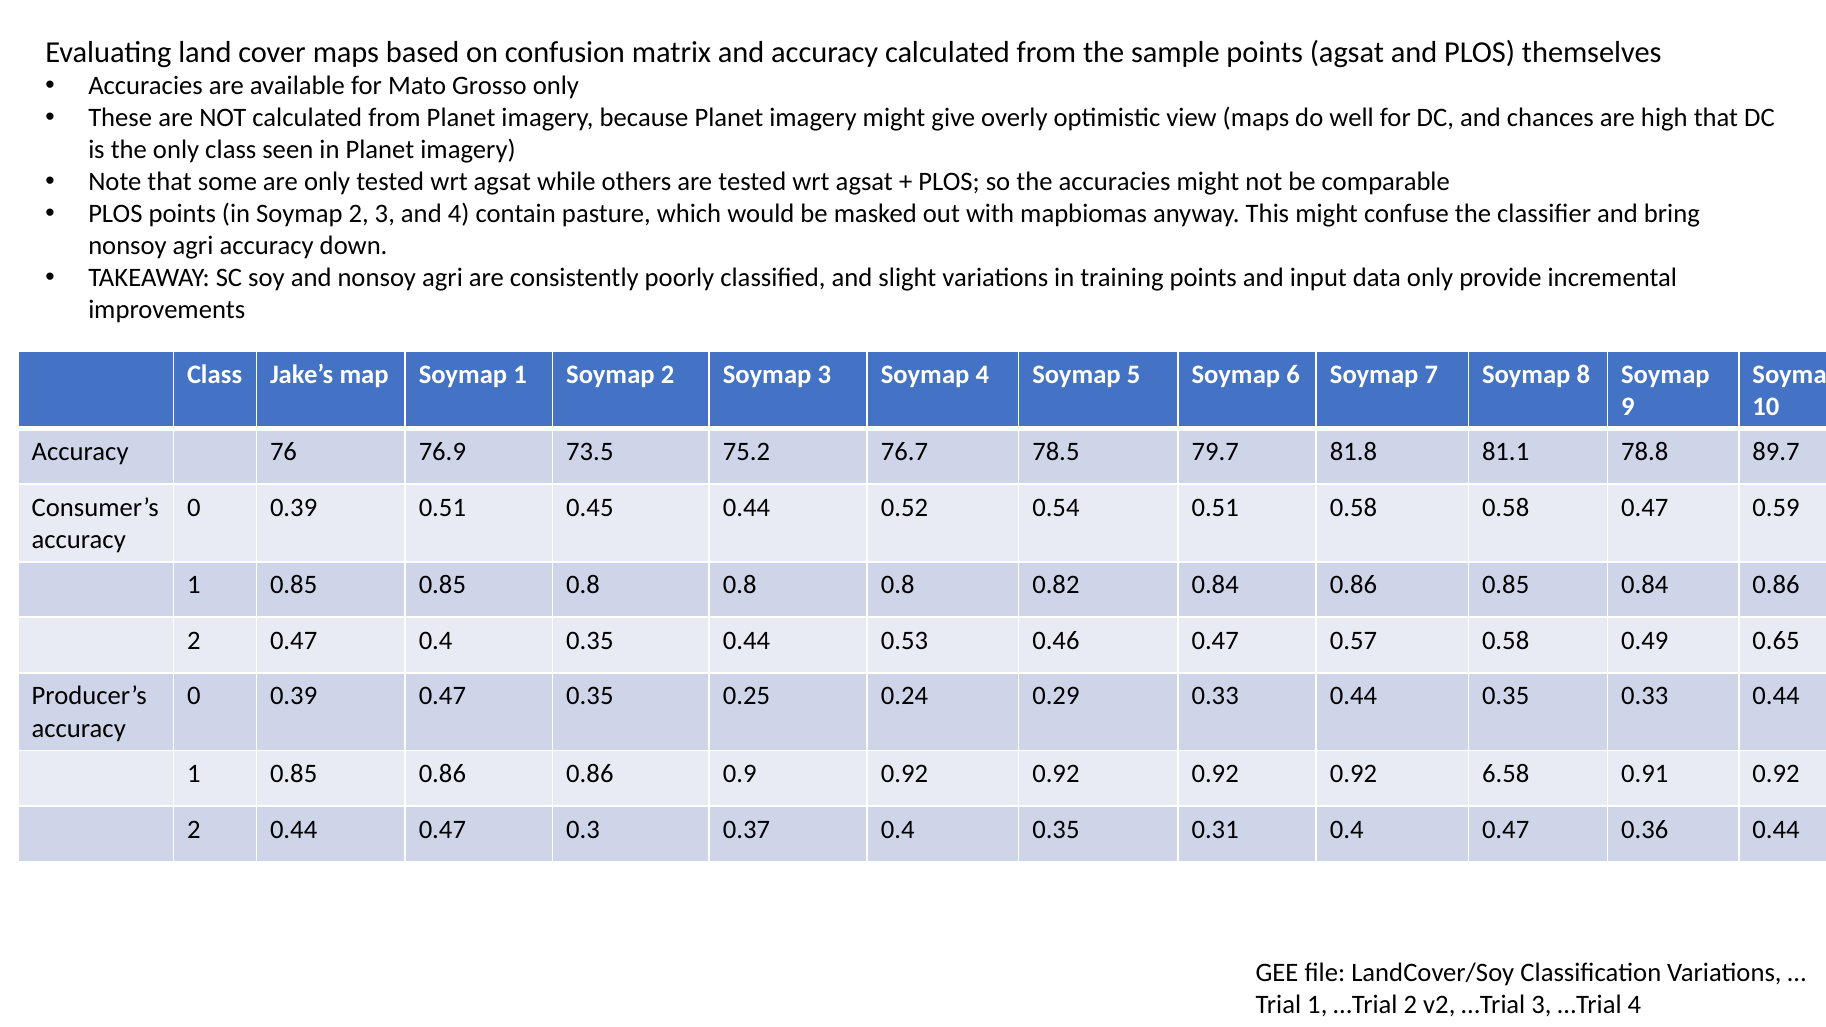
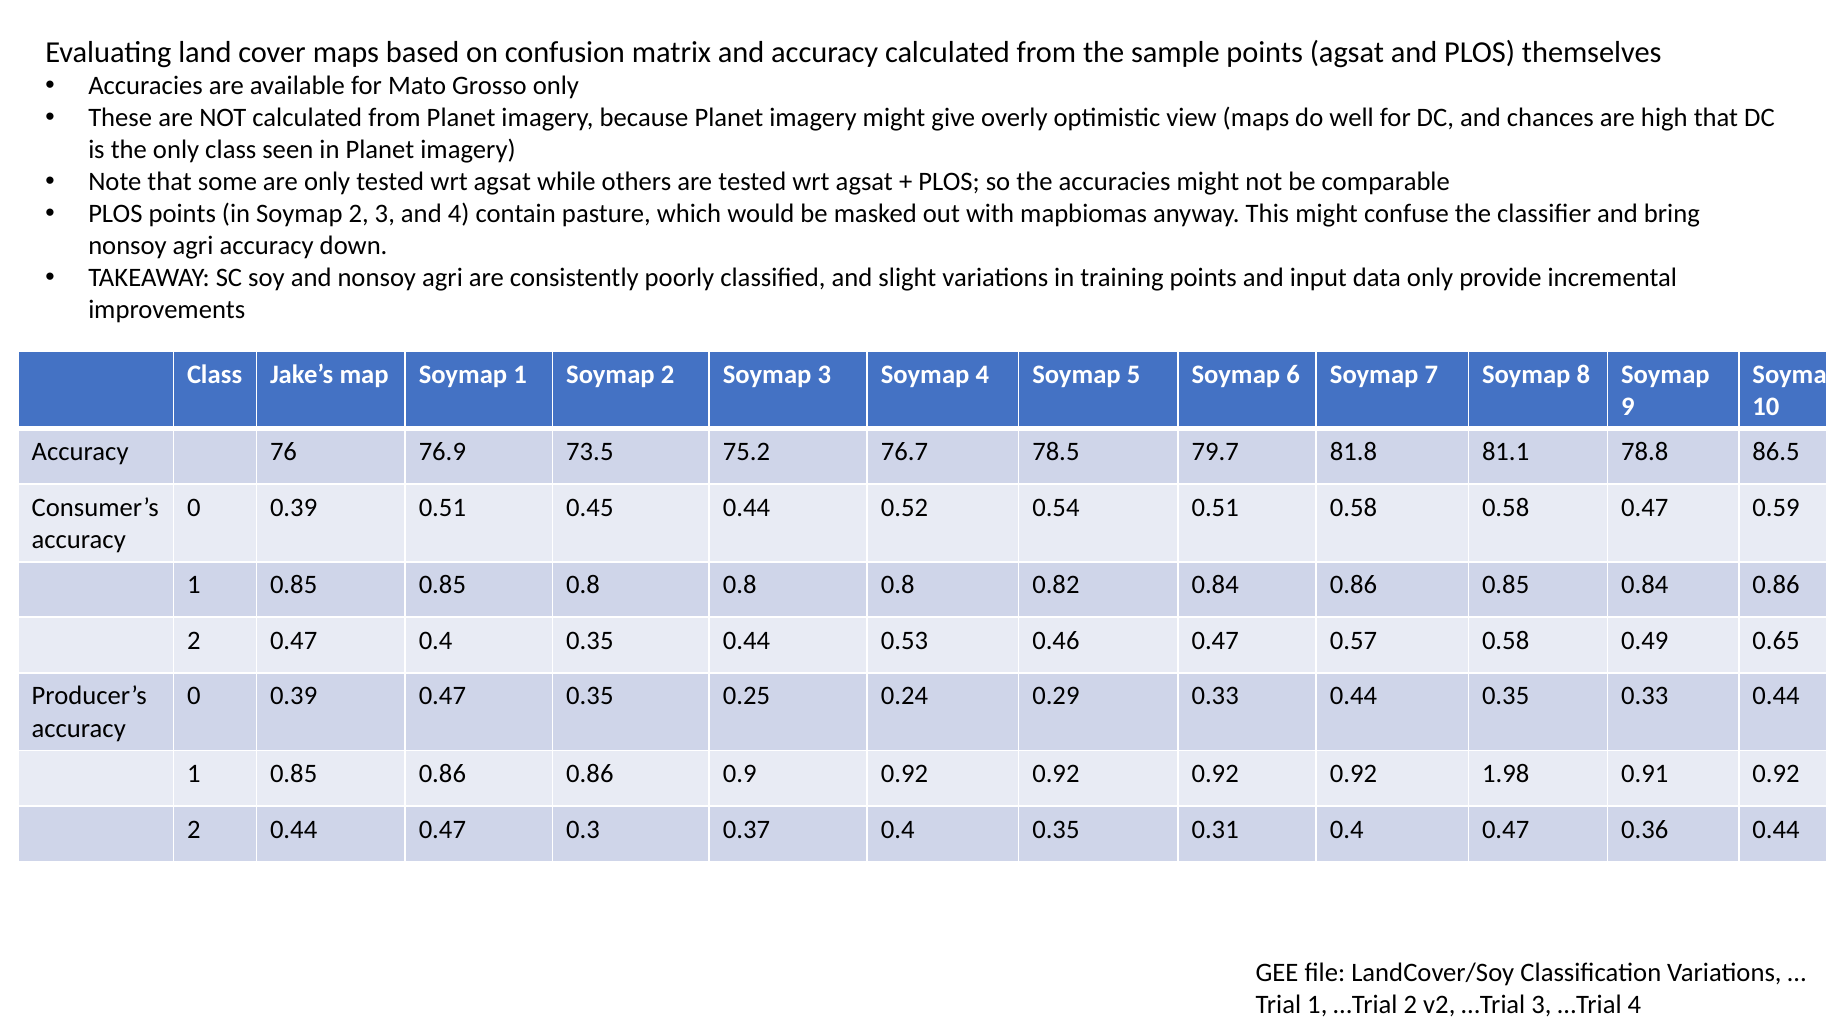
89.7: 89.7 -> 86.5 (1776, 452)
6.58: 6.58 -> 1.98 (1506, 774)
